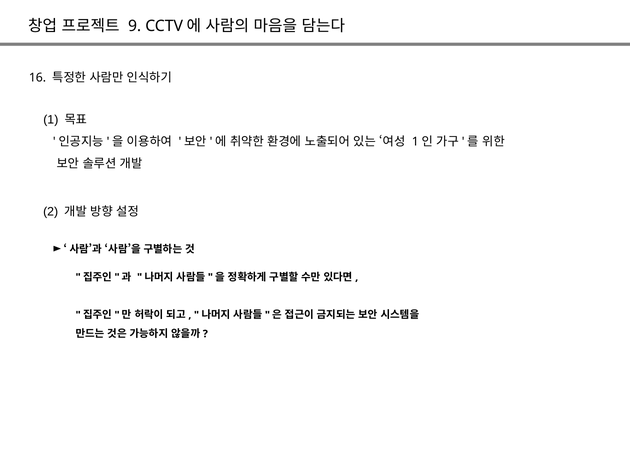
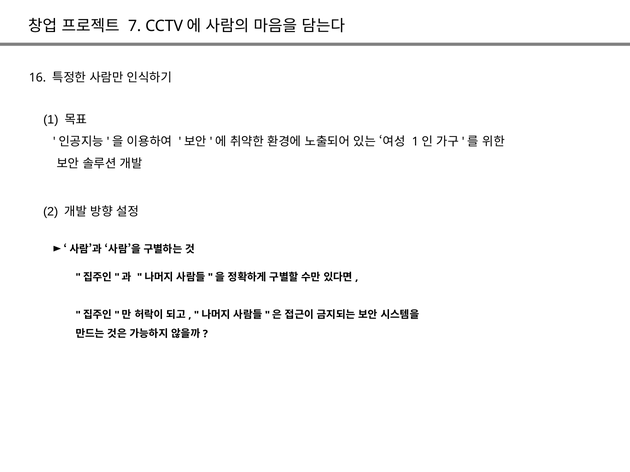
9: 9 -> 7 (135, 26)
